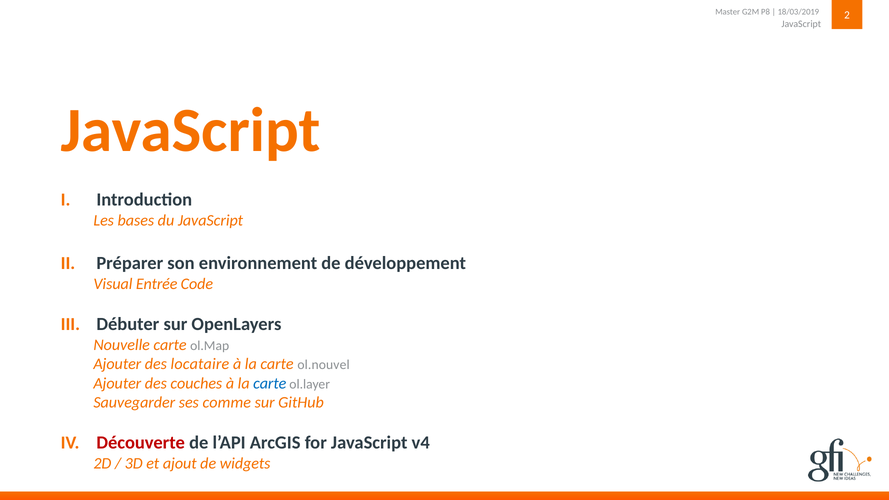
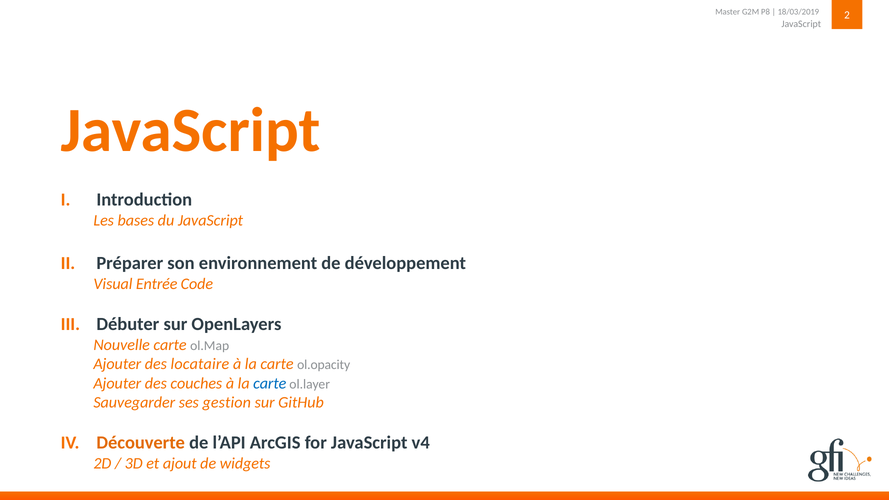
ol.nouvel: ol.nouvel -> ol.opacity (324, 365)
comme: comme -> gestion (227, 403)
Découverte colour: red -> orange (141, 443)
